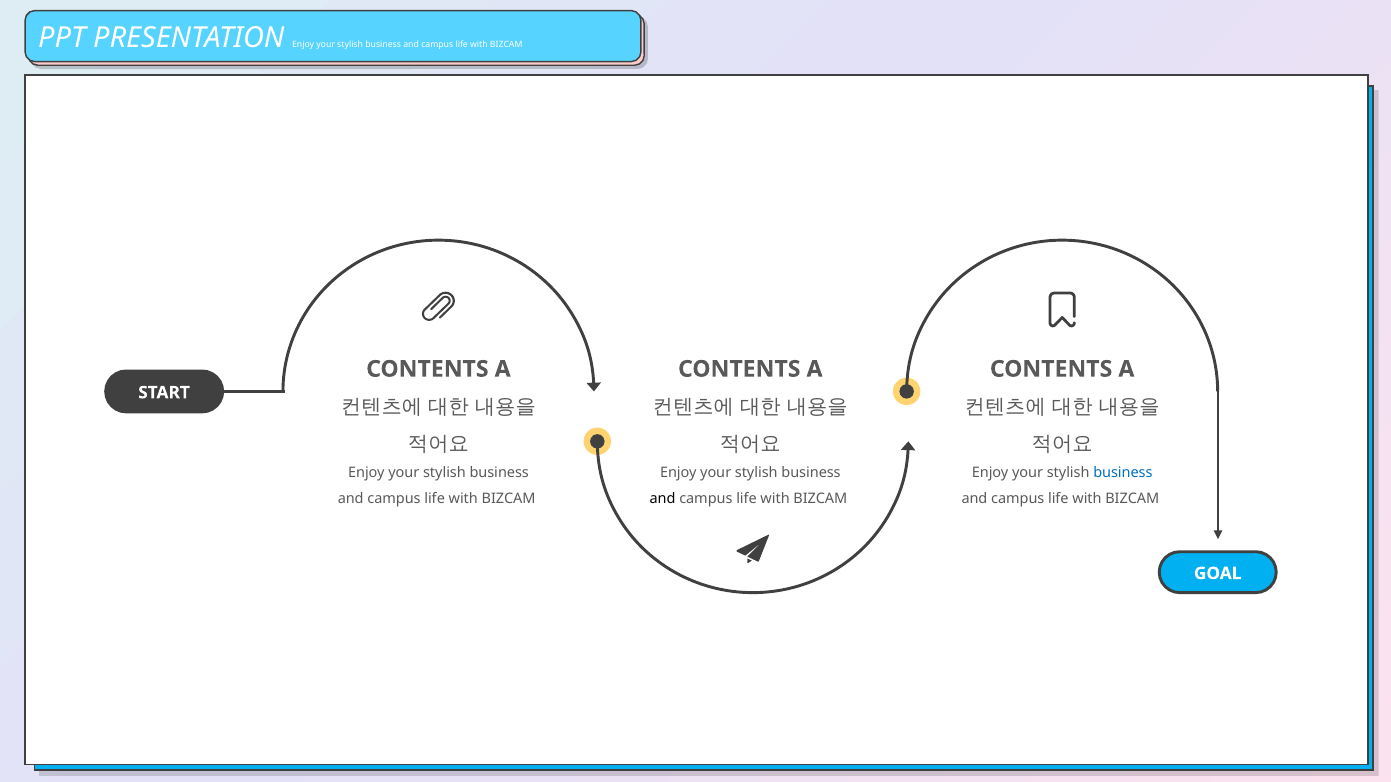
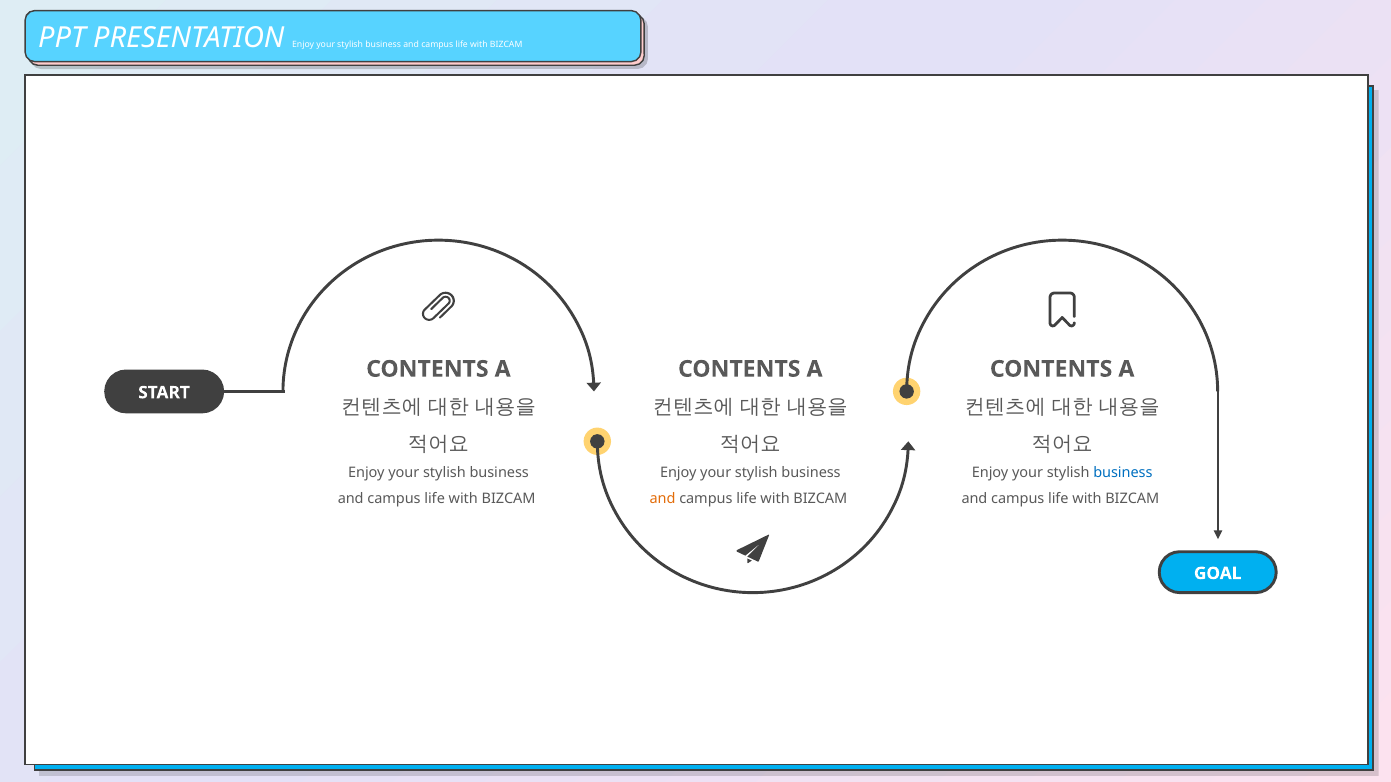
and colour: black -> orange (663, 499)
